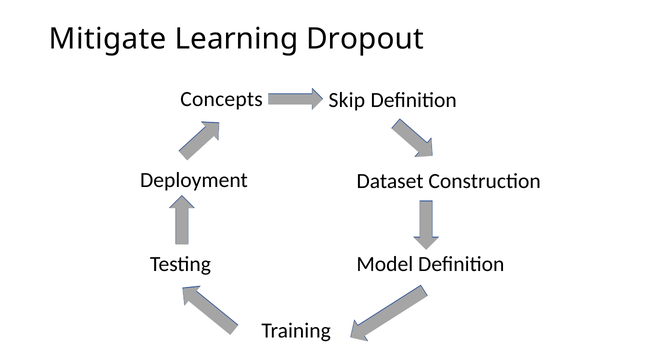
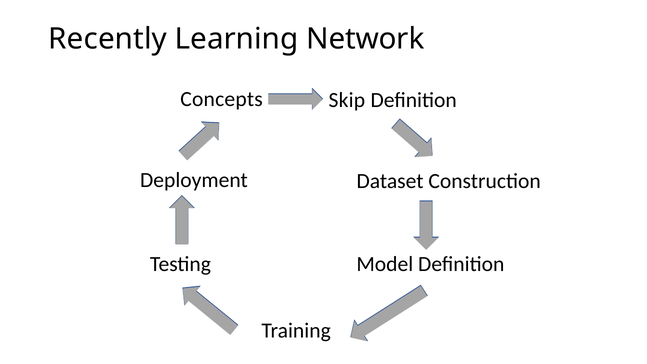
Mitigate: Mitigate -> Recently (108, 39)
Dropout: Dropout -> Network (365, 39)
